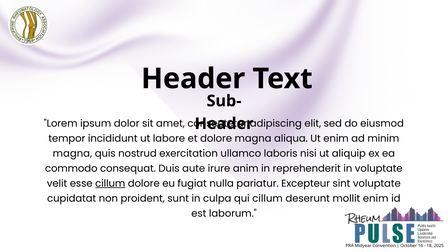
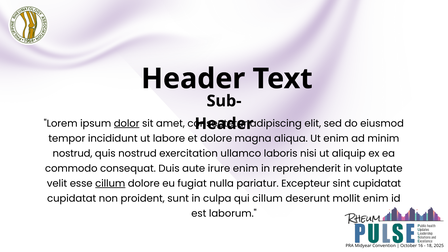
dolor underline: none -> present (127, 123)
magna: magna -> nostrud (72, 153)
irure anim: anim -> enim (246, 168)
sint voluptate: voluptate -> cupidatat (377, 183)
